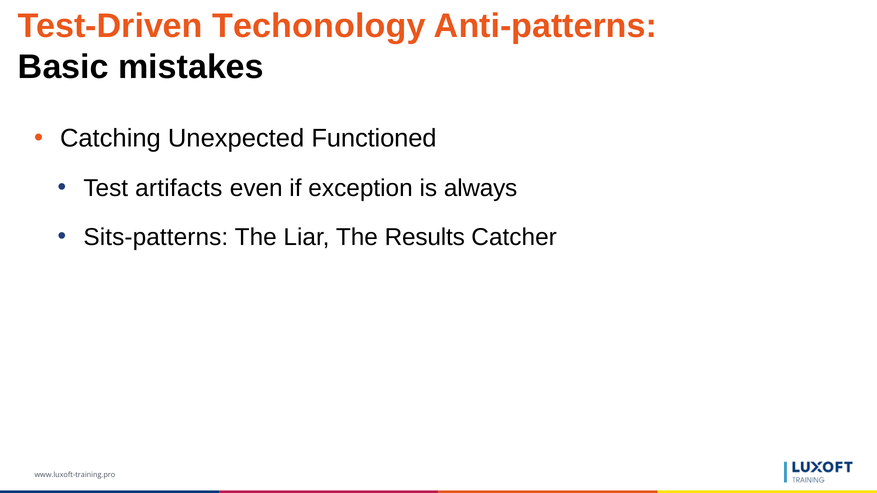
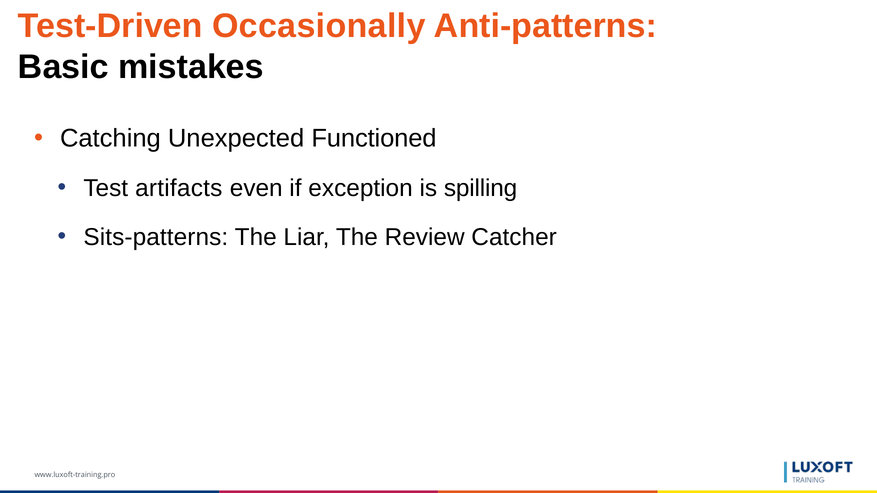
Techonology: Techonology -> Occasionally (319, 26)
always: always -> spilling (481, 188)
Results: Results -> Review (425, 237)
